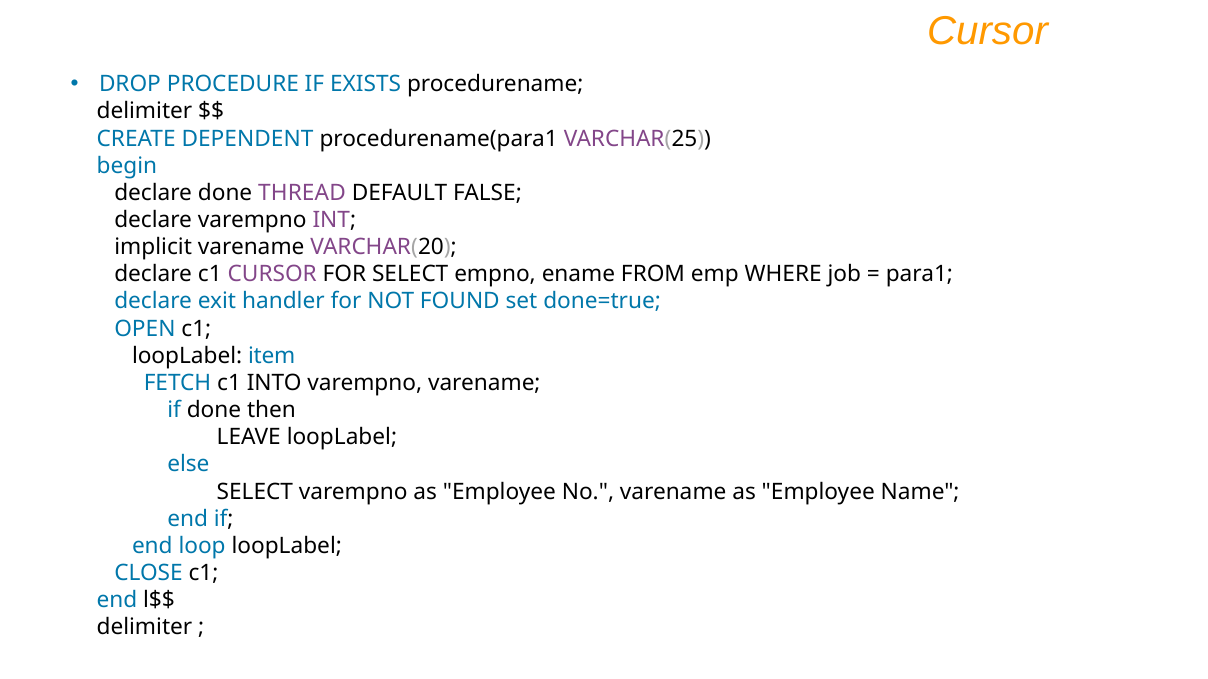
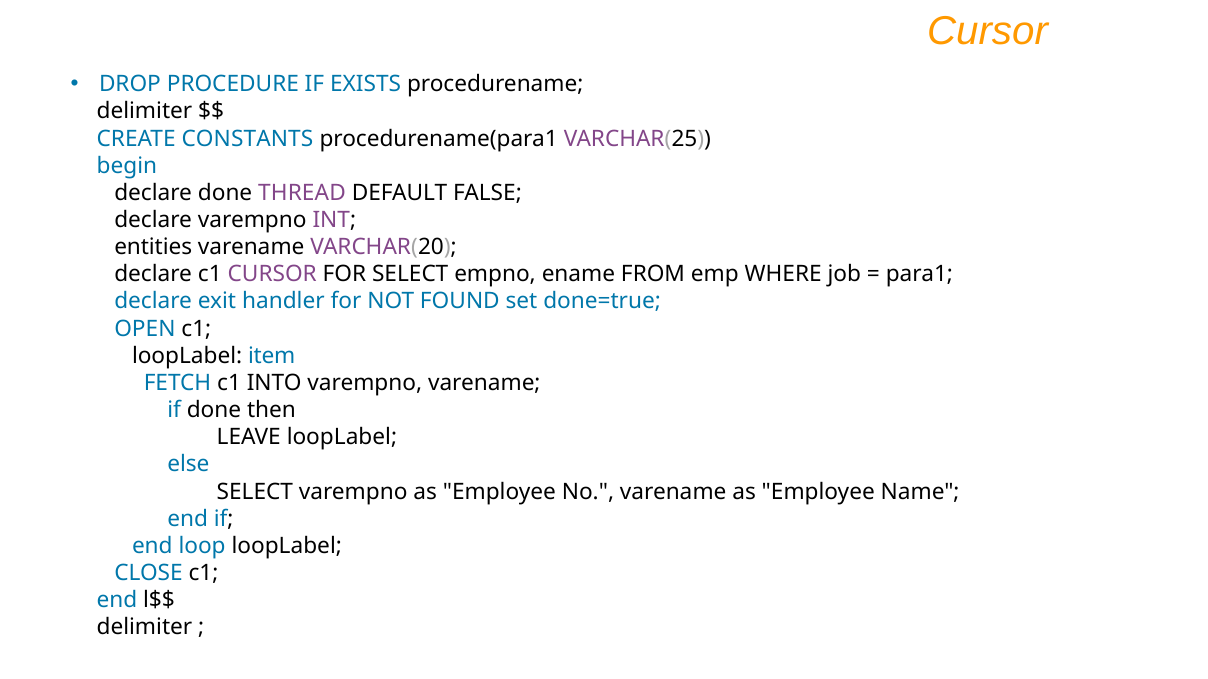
DEPENDENT: DEPENDENT -> CONSTANTS (247, 139)
implicit: implicit -> entities (153, 247)
